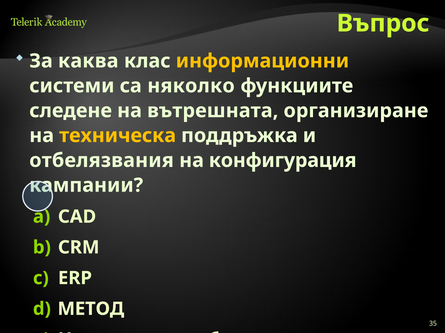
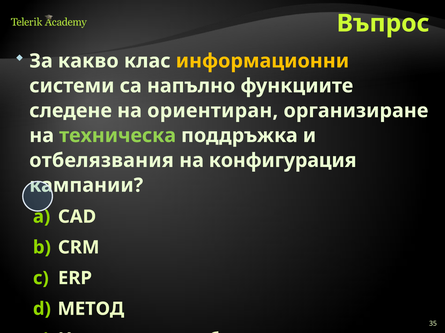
каква: каква -> какво (88, 61)
няколко: няколко -> напълно (191, 86)
вътрешната: вътрешната -> ориентиран (213, 111)
техническа colour: yellow -> light green (118, 136)
